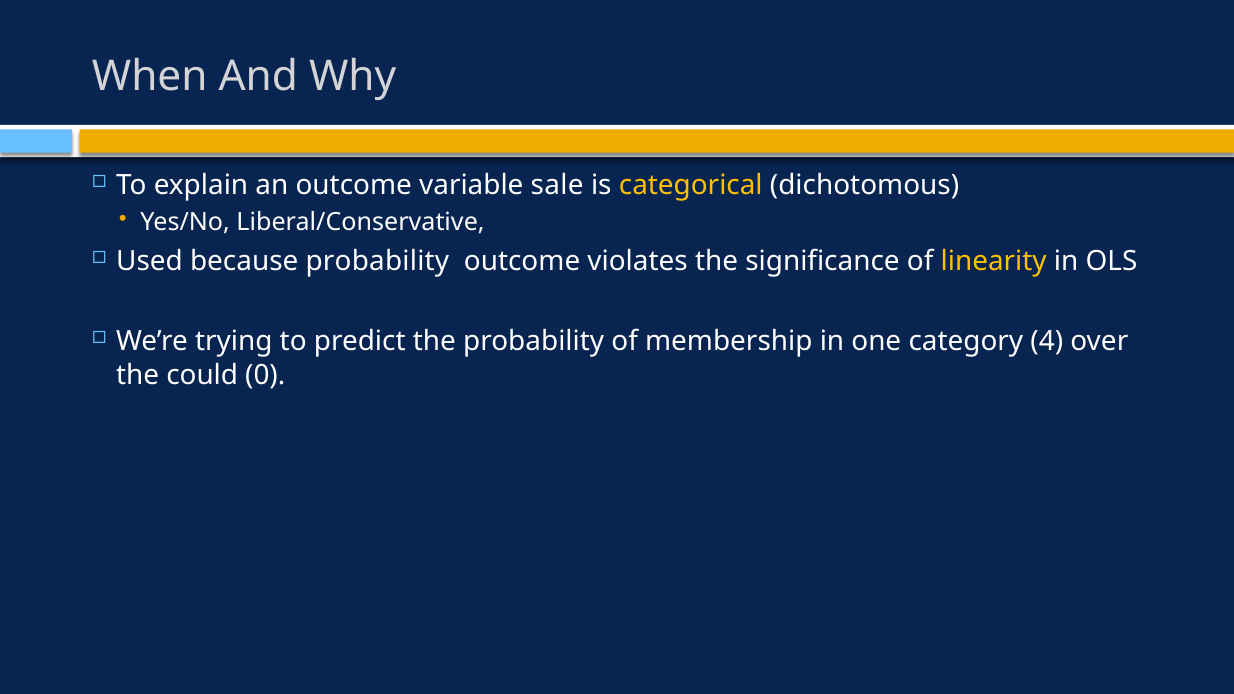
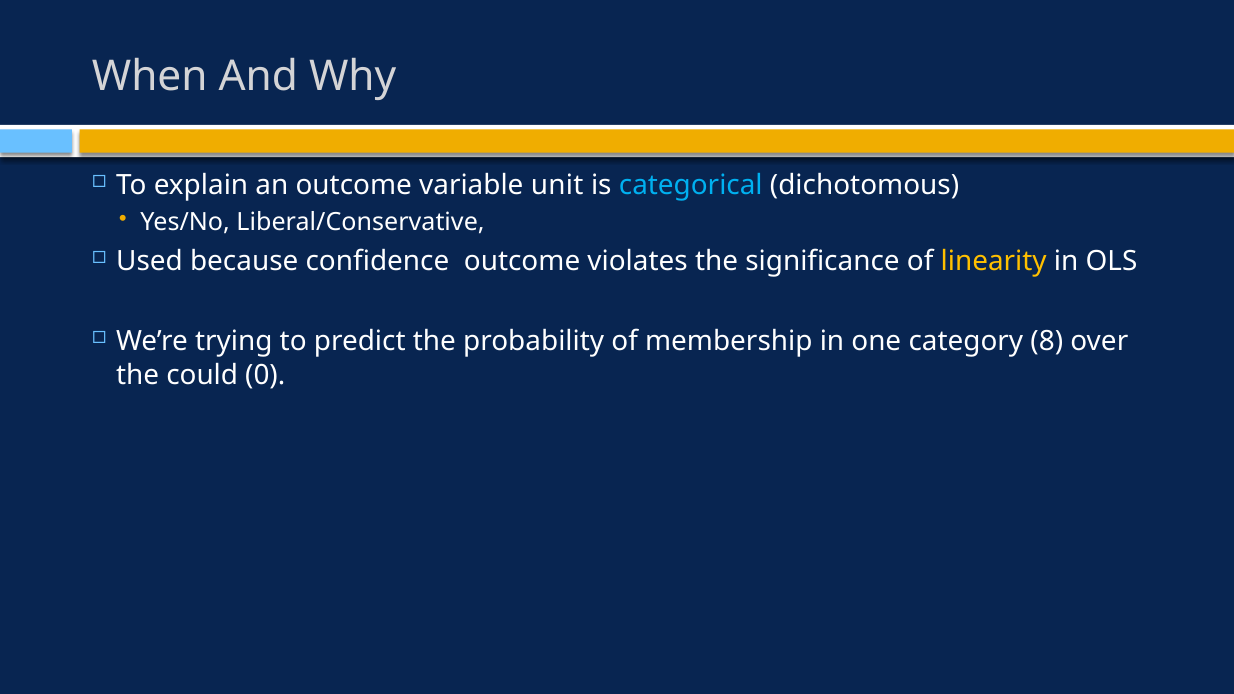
sale: sale -> unit (557, 185)
categorical colour: yellow -> light blue (691, 185)
because probability: probability -> confidence (377, 261)
4: 4 -> 8 (1047, 341)
